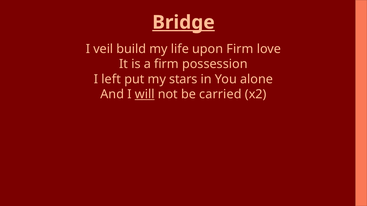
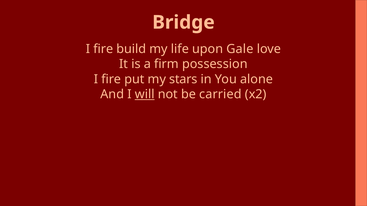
Bridge underline: present -> none (183, 22)
veil: veil -> fire (103, 49)
upon Firm: Firm -> Gale (240, 49)
left: left -> fire (111, 79)
